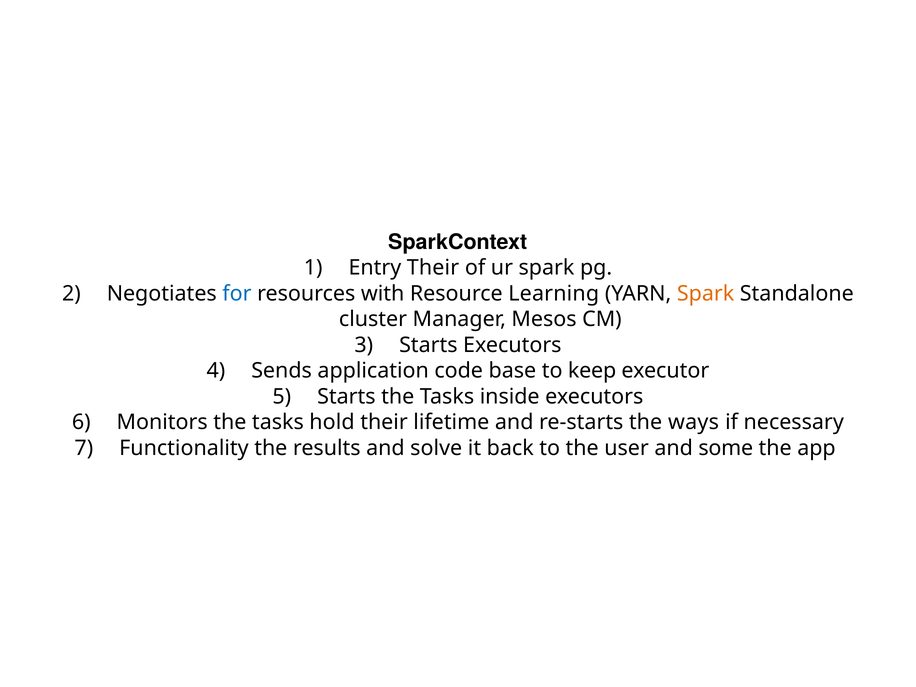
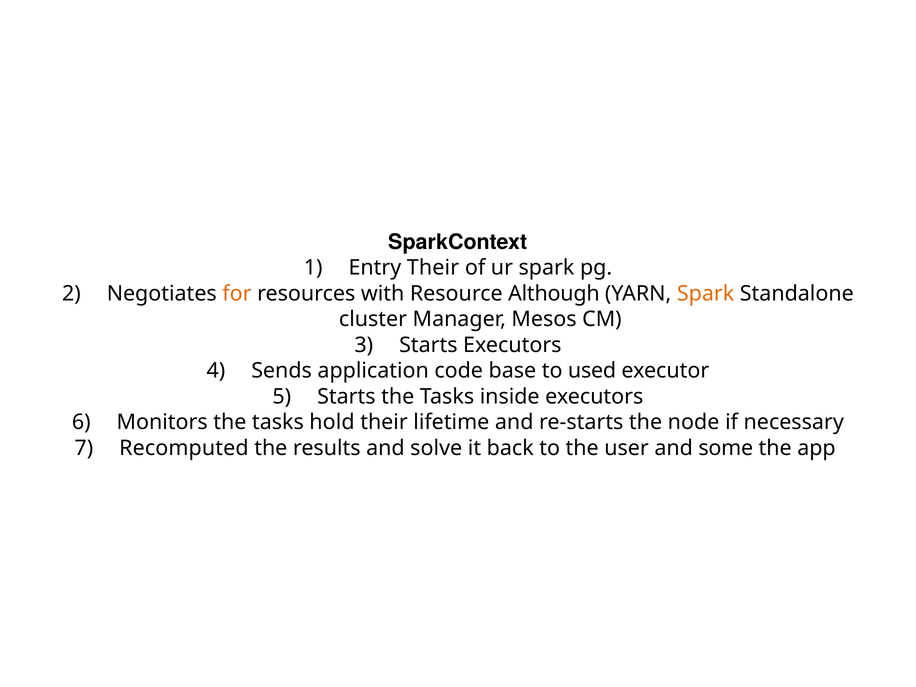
for colour: blue -> orange (237, 293)
Learning: Learning -> Although (554, 293)
keep: keep -> used (592, 371)
ways: ways -> node (694, 422)
Functionality: Functionality -> Recomputed (184, 448)
